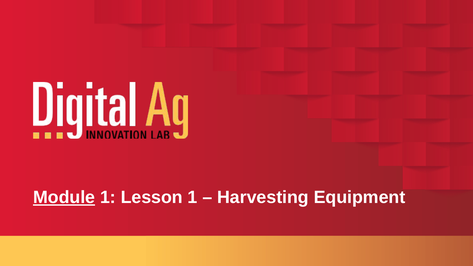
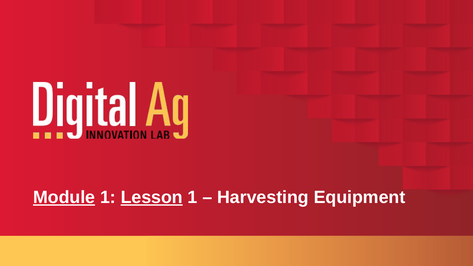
Lesson underline: none -> present (152, 197)
